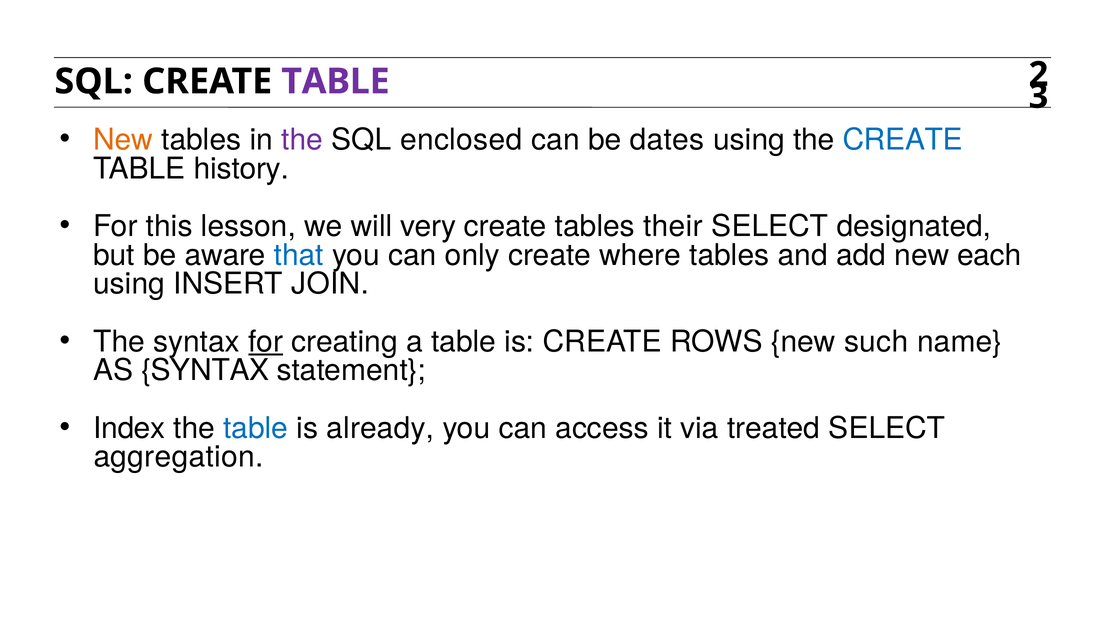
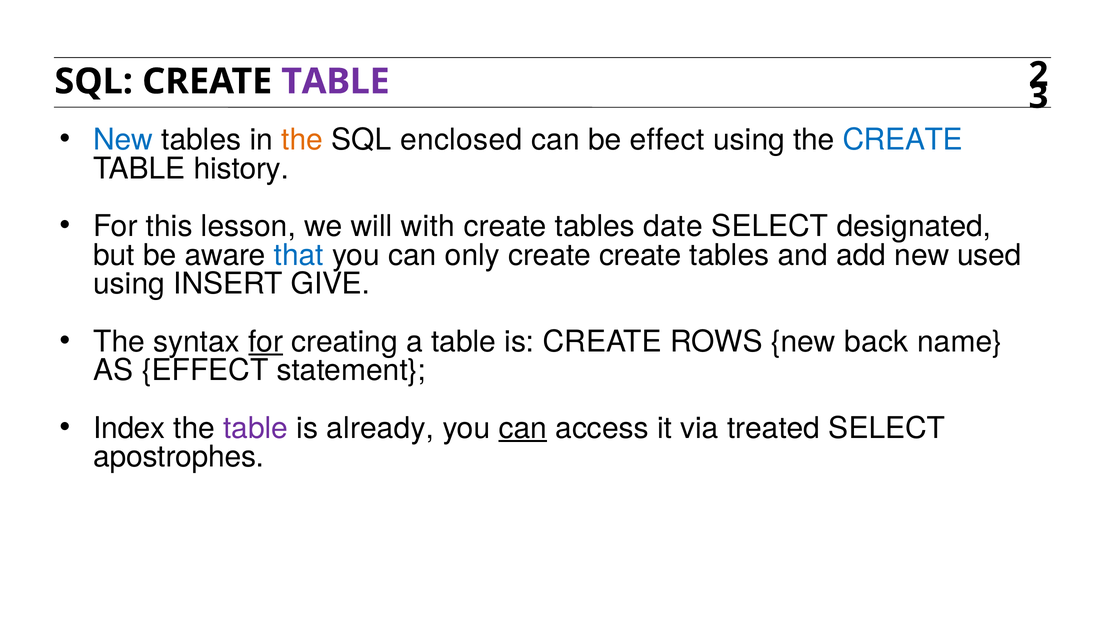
New colour: orange -> blue (123, 140)
the colour: purple -> orange (302, 140)
be dates: dates -> effect (667, 140)
very: very -> with (428, 226)
their: their -> date (673, 226)
create where: where -> create (640, 255)
each: each -> used (989, 255)
JOIN: JOIN -> GIVE (331, 284)
such: such -> back (876, 341)
AS SYNTAX: SYNTAX -> EFFECT (205, 370)
table colour: blue -> purple (256, 428)
can underline: none -> present (523, 428)
aggregation: aggregation -> apostrophes (179, 457)
